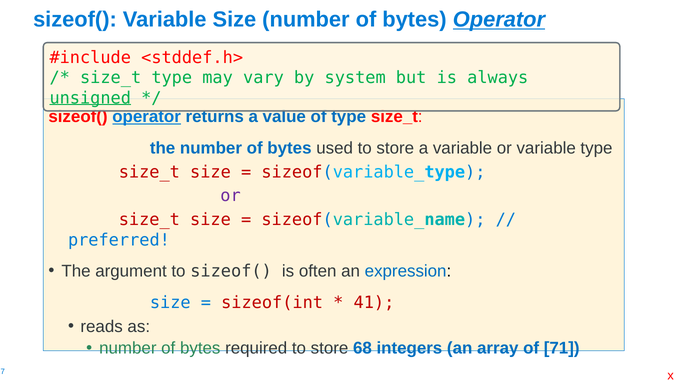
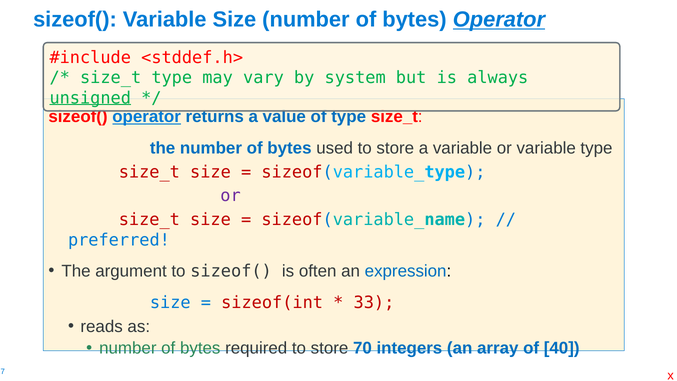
41: 41 -> 33 (374, 303)
68: 68 -> 70 (362, 348)
71: 71 -> 40 (562, 348)
